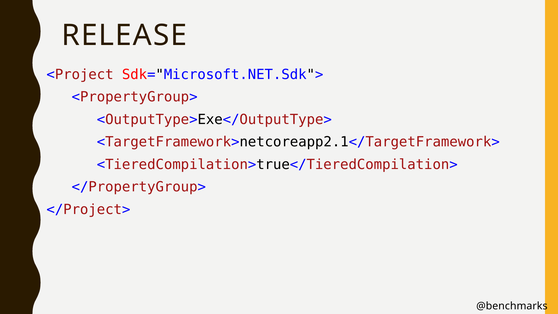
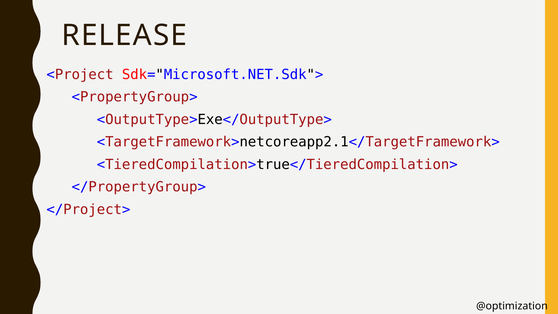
@benchmarks: @benchmarks -> @optimization (512, 306)
